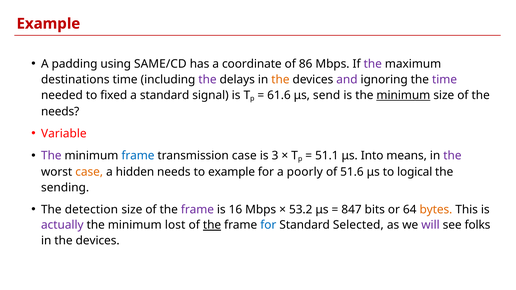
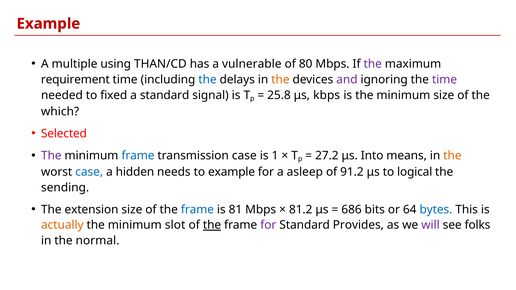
padding: padding -> multiple (75, 64)
SAME/CD: SAME/CD -> THAN/CD (160, 64)
coordinate: coordinate -> vulnerable (252, 64)
86: 86 -> 80 (306, 64)
destinations: destinations -> requirement (75, 80)
the colour: purple -> blue (207, 80)
61.6: 61.6 -> 25.8 (279, 95)
send: send -> kbps (327, 95)
minimum underline: present -> none (403, 95)
needs: needs -> which (60, 112)
Variable: Variable -> Selected (64, 134)
3: 3 -> 1 (275, 156)
51.1: 51.1 -> 27.2 (327, 156)
the colour: purple -> orange (452, 156)
case colour: orange -> blue (89, 172)
poorly: poorly -> asleep (305, 172)
51.6: 51.6 -> 91.2 (352, 172)
detection: detection -> extension (91, 210)
frame colour: purple -> blue (197, 210)
16: 16 -> 81 (235, 210)
53.2: 53.2 -> 81.2 (301, 210)
847: 847 -> 686 (352, 210)
bytes colour: orange -> blue (436, 210)
actually colour: purple -> orange (62, 225)
lost: lost -> slot (175, 225)
for colour: blue -> purple (268, 225)
Selected: Selected -> Provides (358, 225)
devices: devices -> normal (98, 241)
